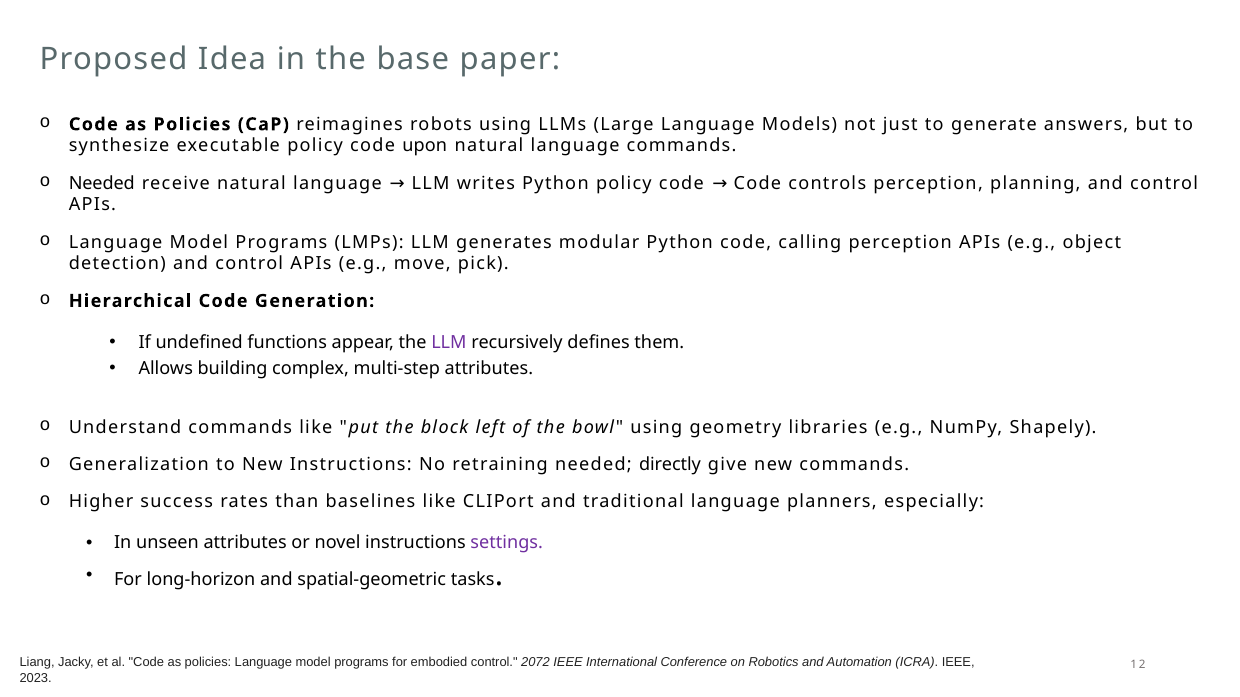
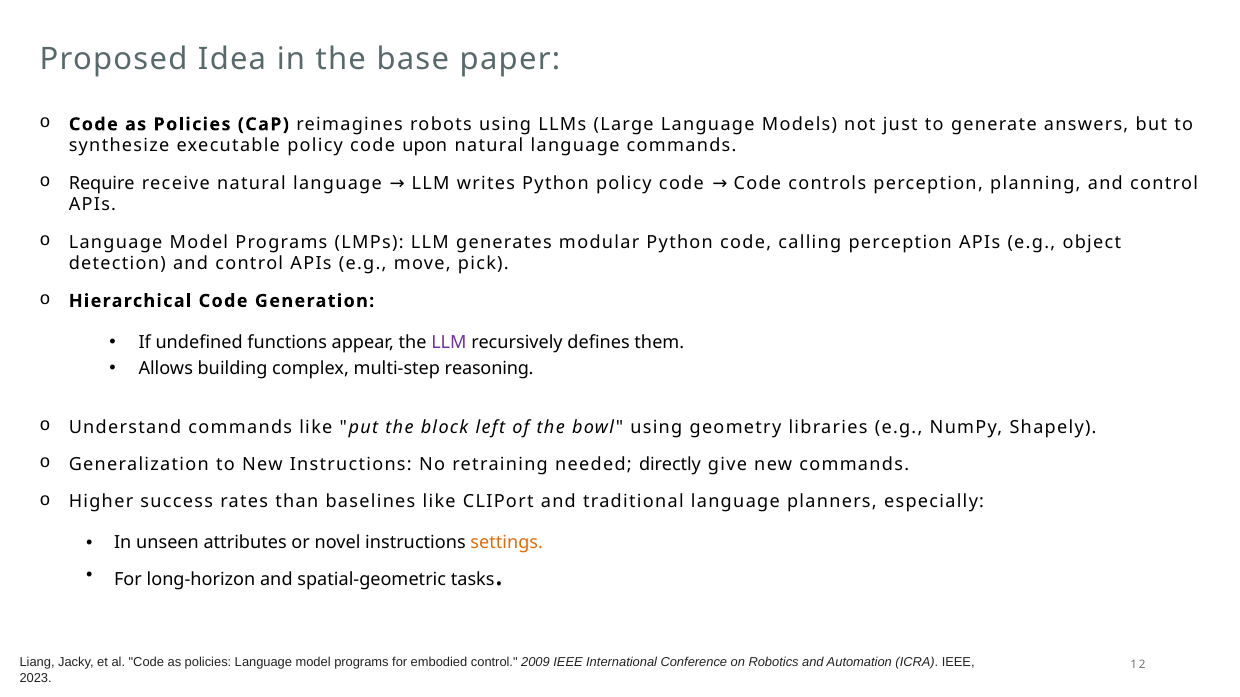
Needed: Needed -> Require (102, 183)
multi-step attributes: attributes -> reasoning (489, 368)
settings colour: purple -> orange (507, 543)
2072: 2072 -> 2009 (535, 663)
